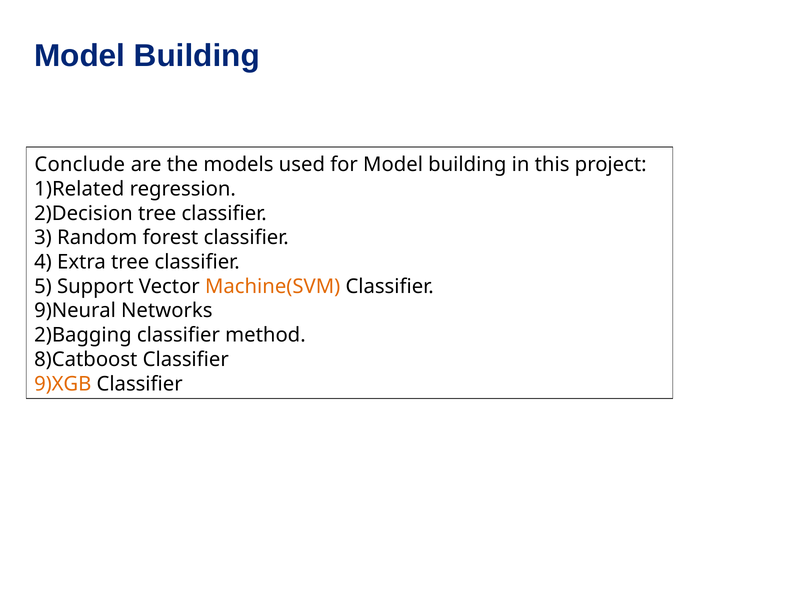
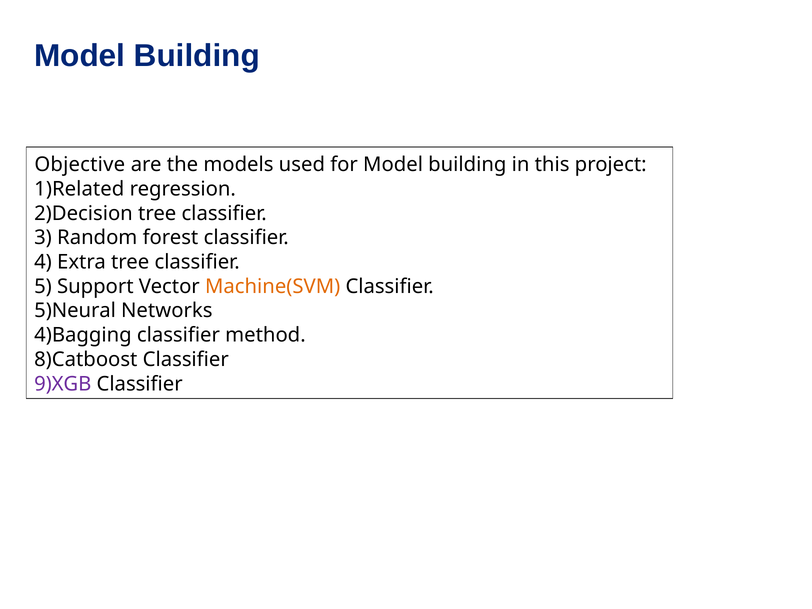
Conclude: Conclude -> Objective (80, 165)
9)Neural: 9)Neural -> 5)Neural (75, 311)
2)Bagging: 2)Bagging -> 4)Bagging (83, 335)
9)XGB colour: orange -> purple (63, 384)
